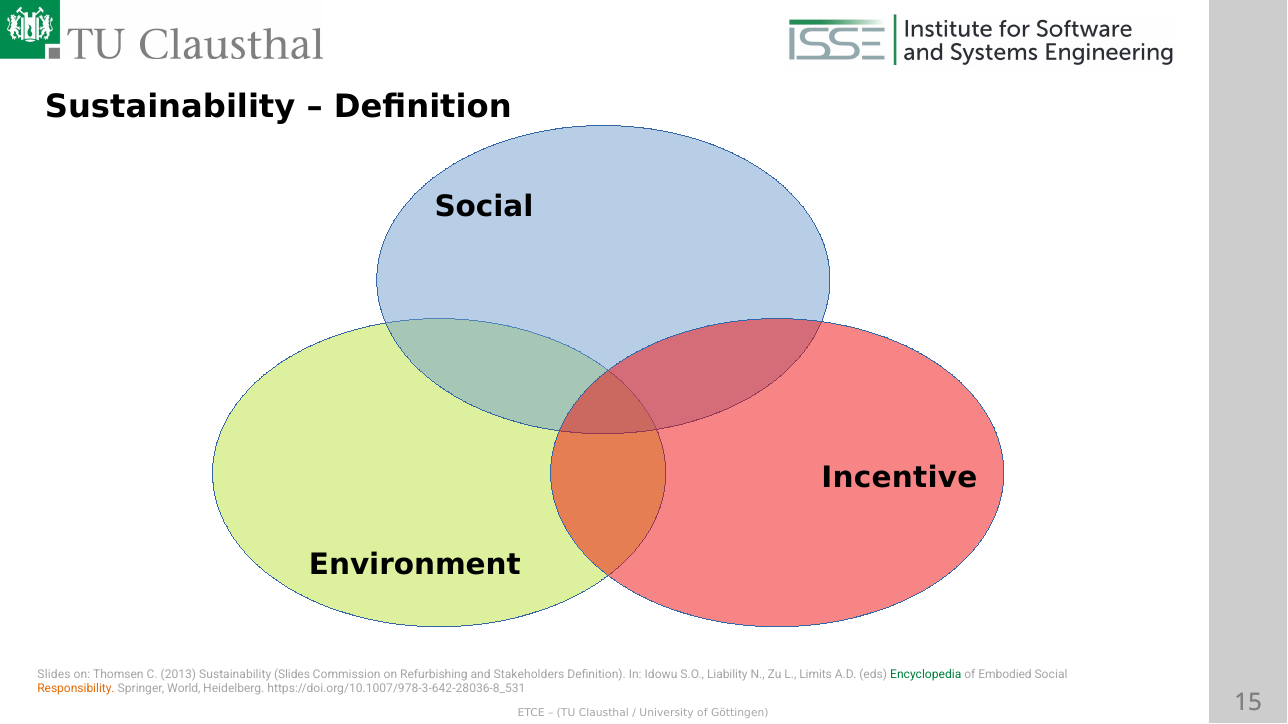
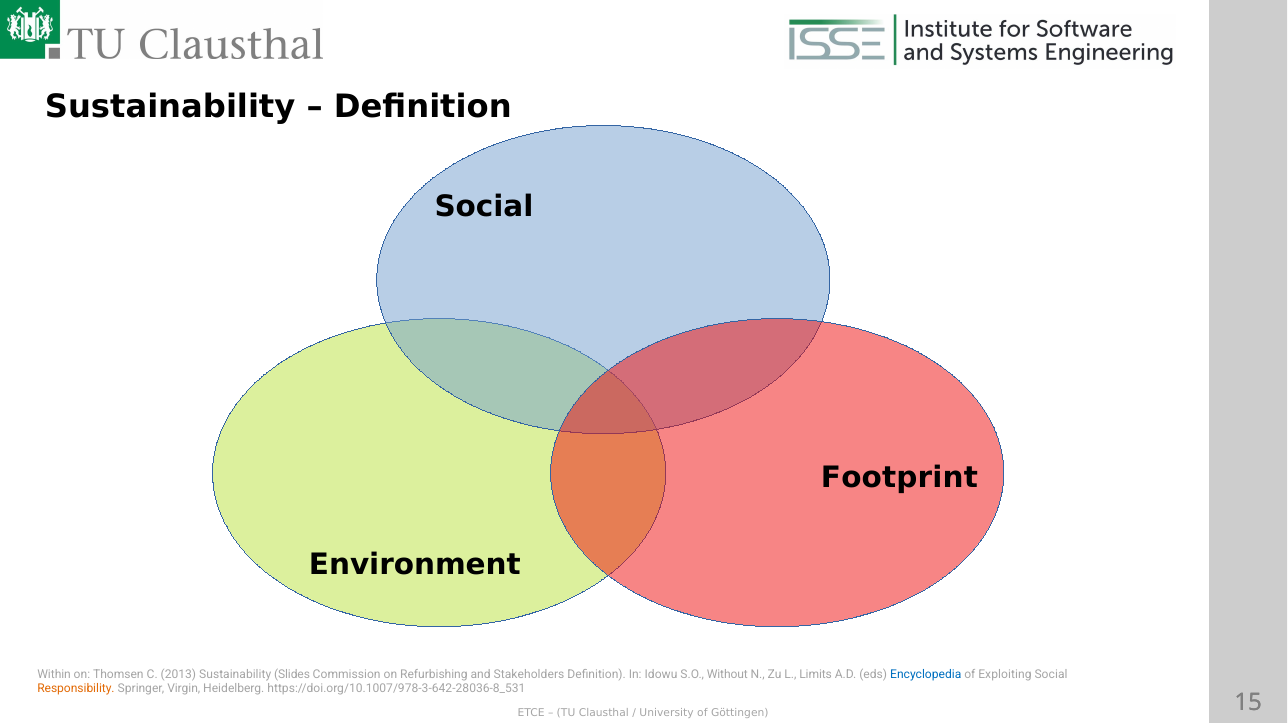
Incentive: Incentive -> Footprint (899, 478)
Slides: Slides -> Within (54, 675)
Liability: Liability -> Without (727, 675)
Encyclopedia colour: green -> blue (926, 675)
Embodied: Embodied -> Exploiting (1005, 675)
World: World -> Virgin (184, 689)
